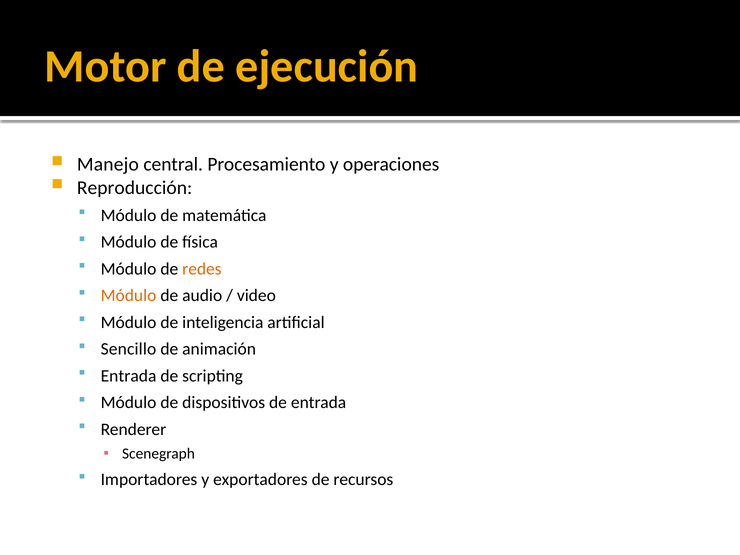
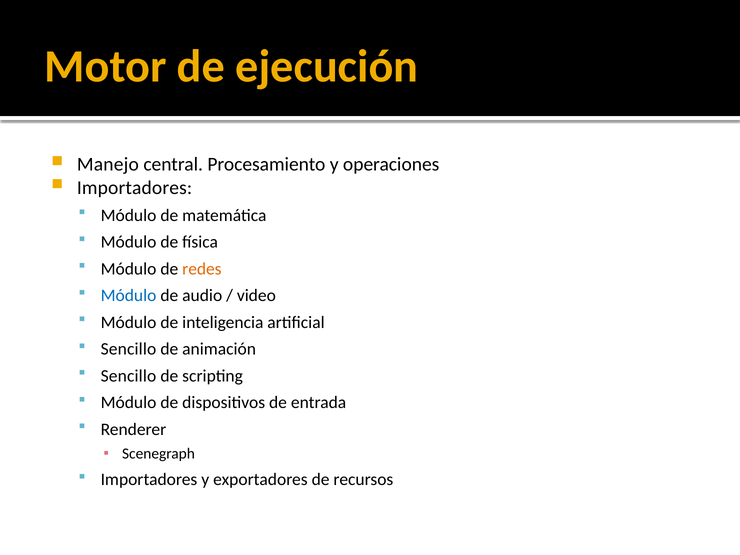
Reproducción: Reproducción -> Importadores (135, 188)
Módulo colour: orange -> blue (129, 296)
Entrada: Entrada -> Sencillo (128, 376)
